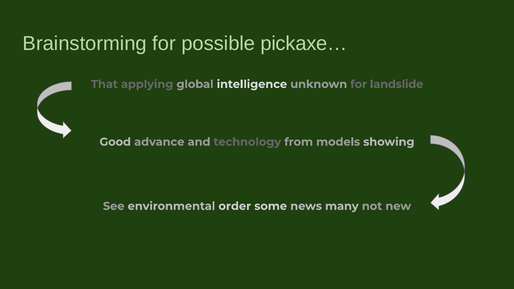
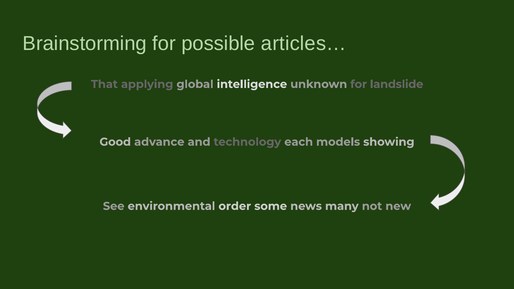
pickaxe…: pickaxe… -> articles… (304, 44)
from: from -> each (299, 142)
